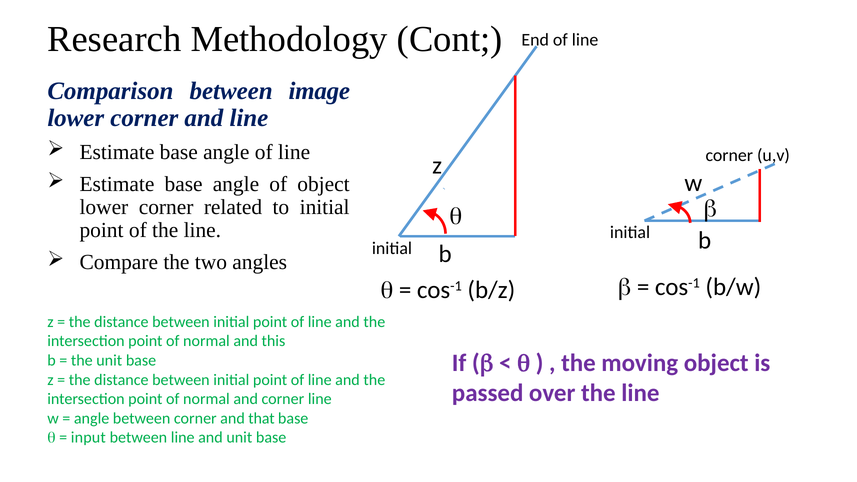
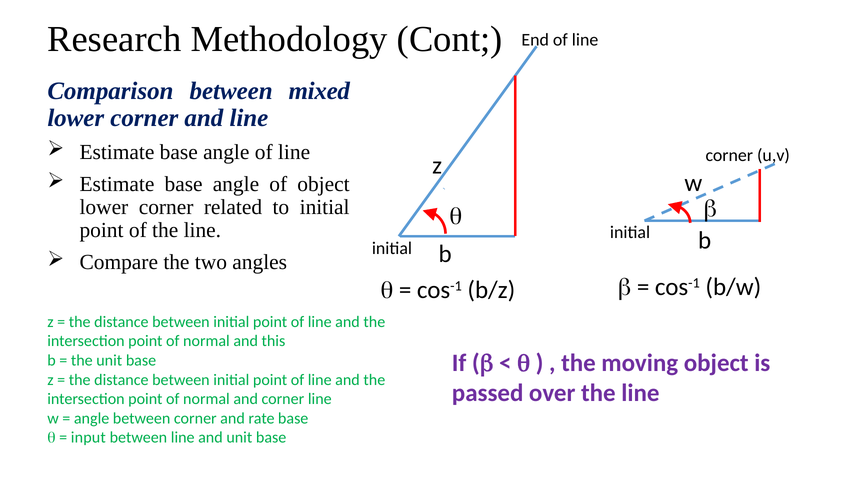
image: image -> mixed (319, 91)
that: that -> rate (262, 418)
